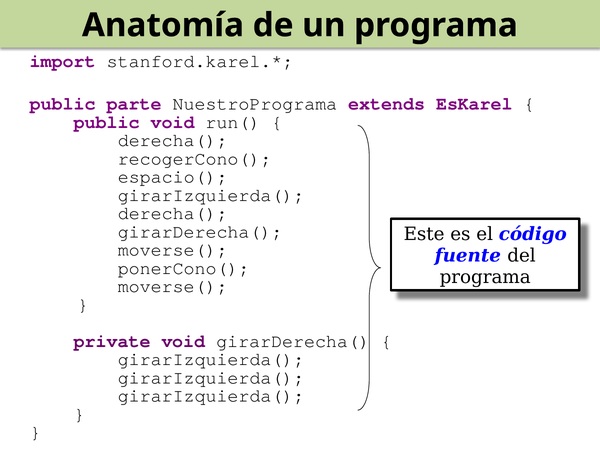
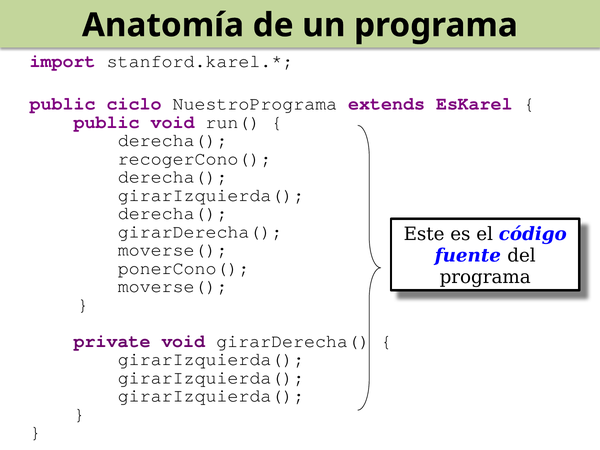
parte: parte -> ciclo (134, 104)
espacio(: espacio( -> derecha( (173, 177)
